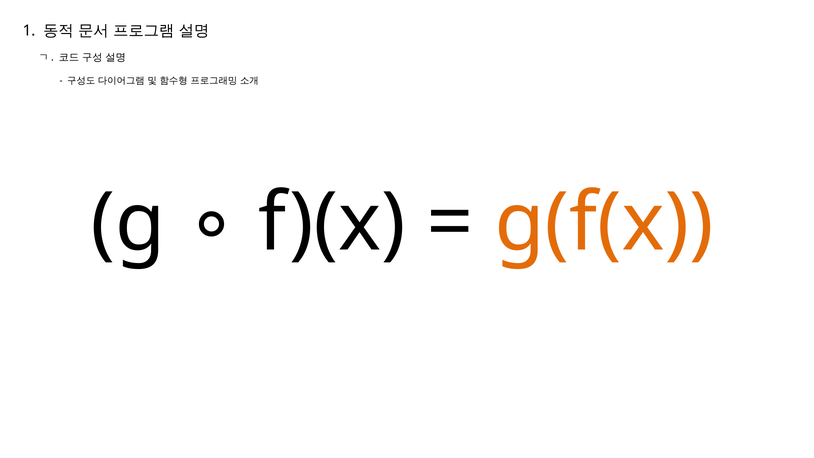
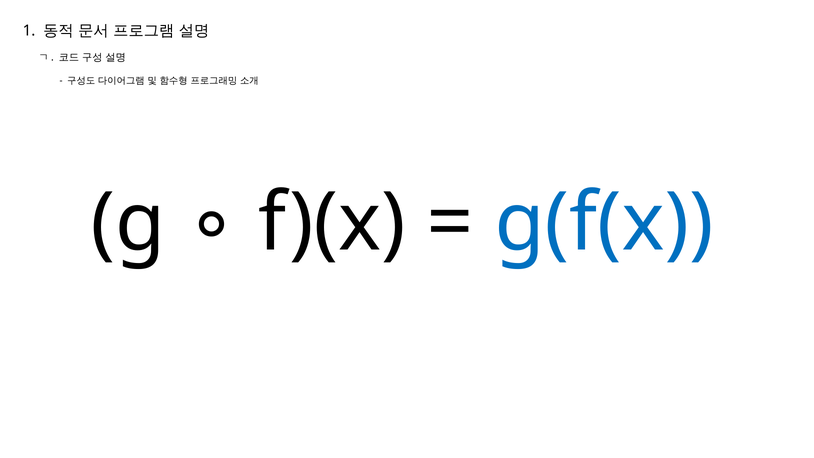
g(f(x colour: orange -> blue (604, 223)
